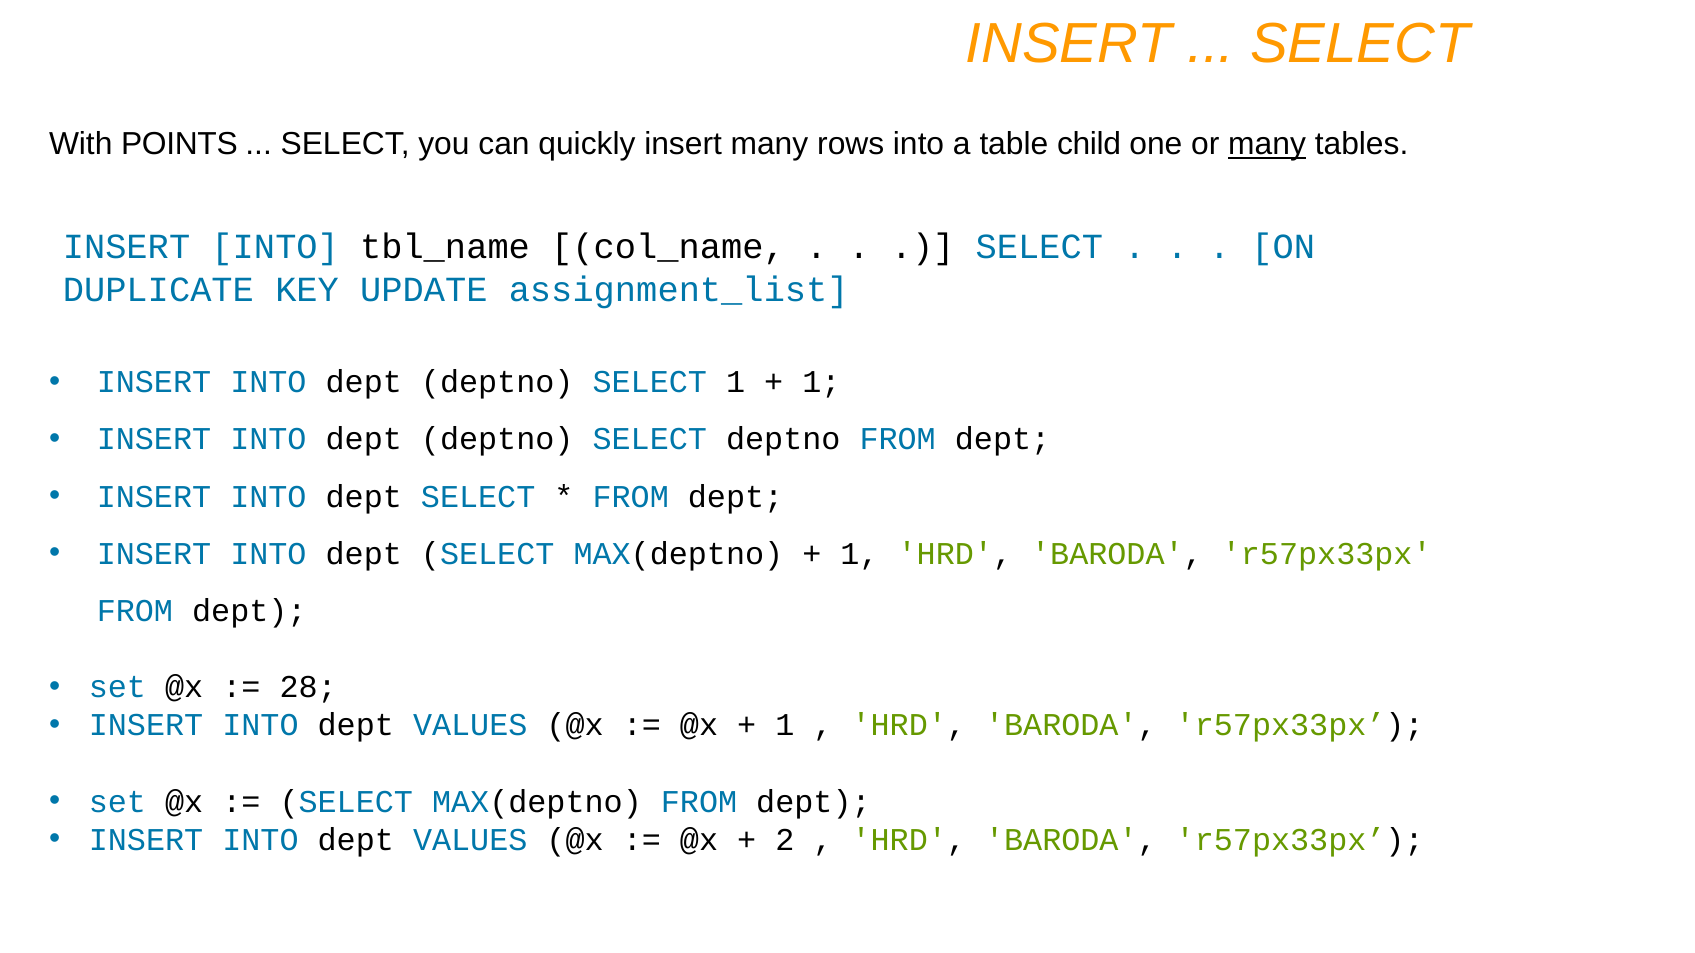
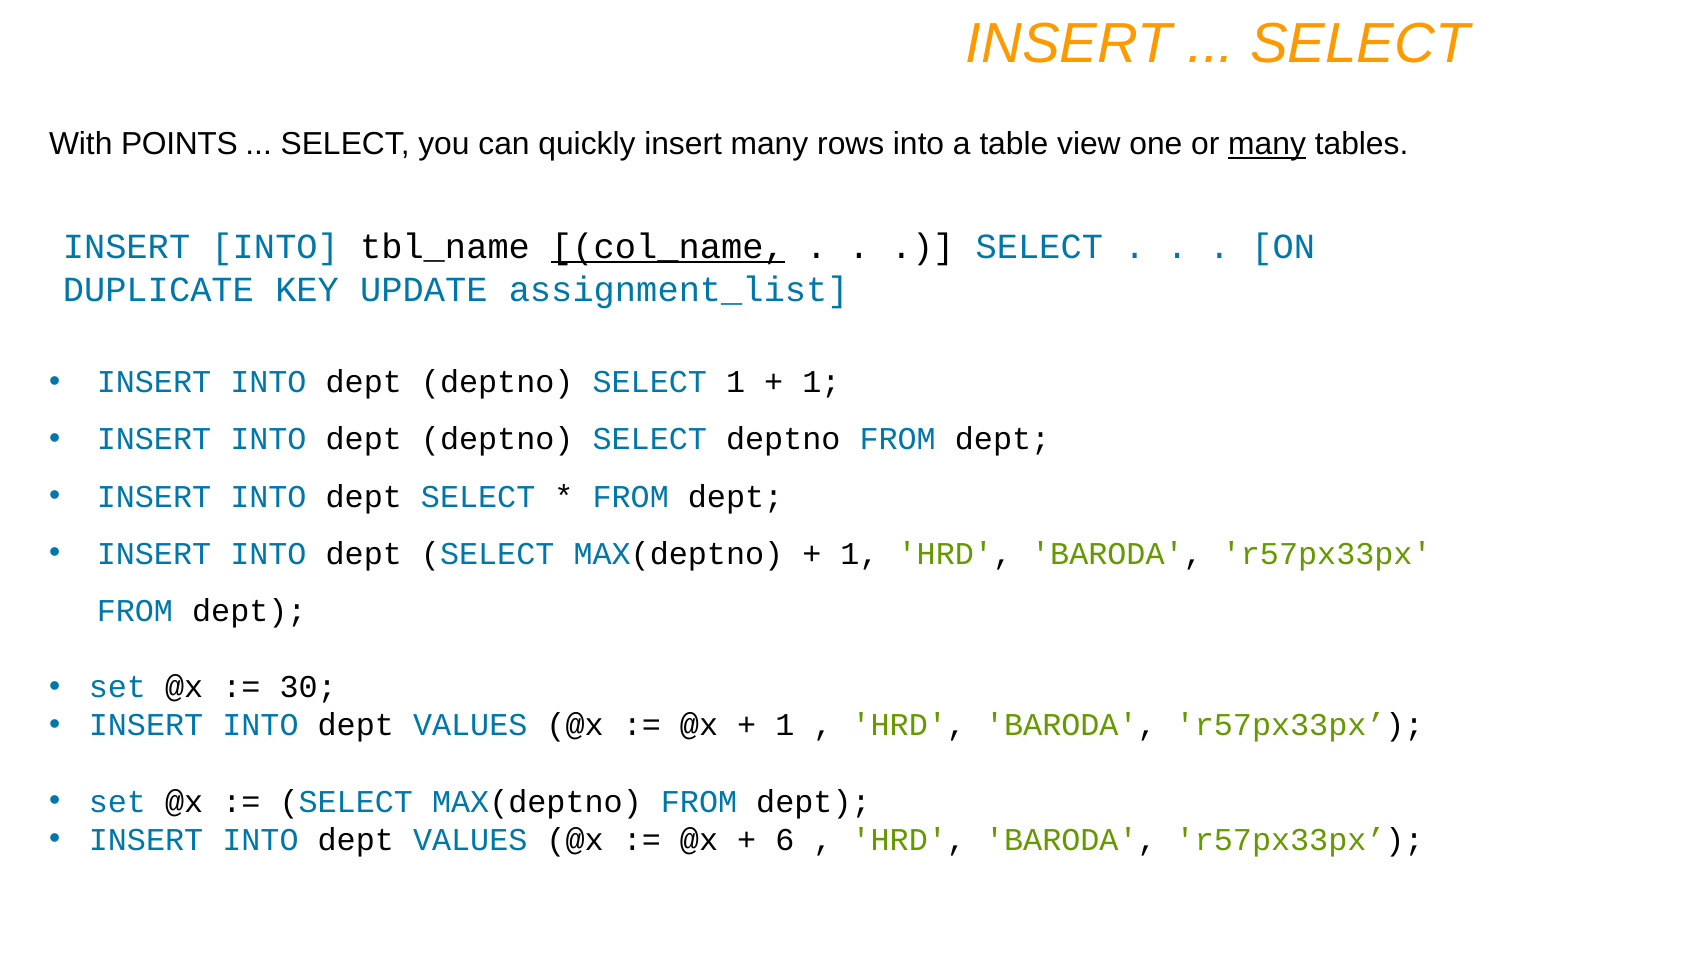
child: child -> view (1089, 144)
col_name underline: none -> present (668, 247)
28: 28 -> 30 (308, 688)
2: 2 -> 6 (785, 840)
